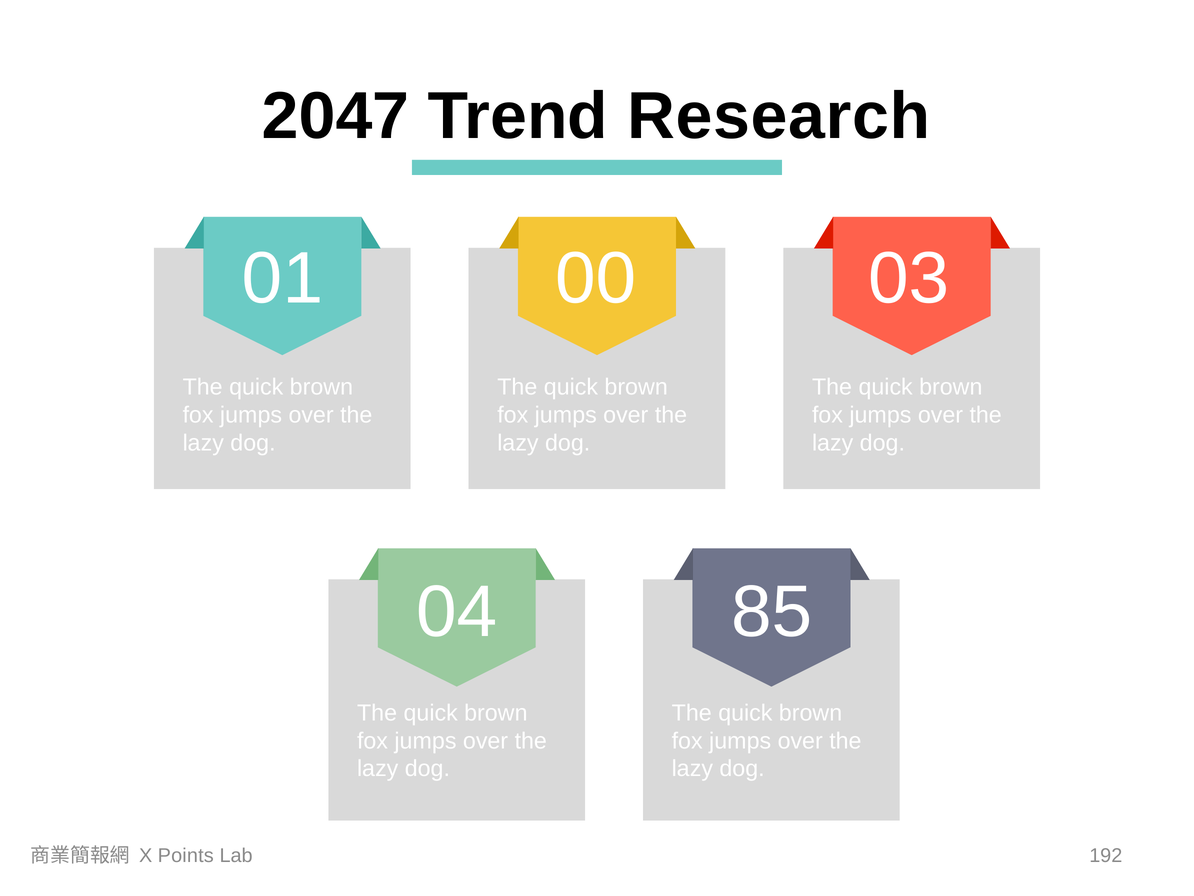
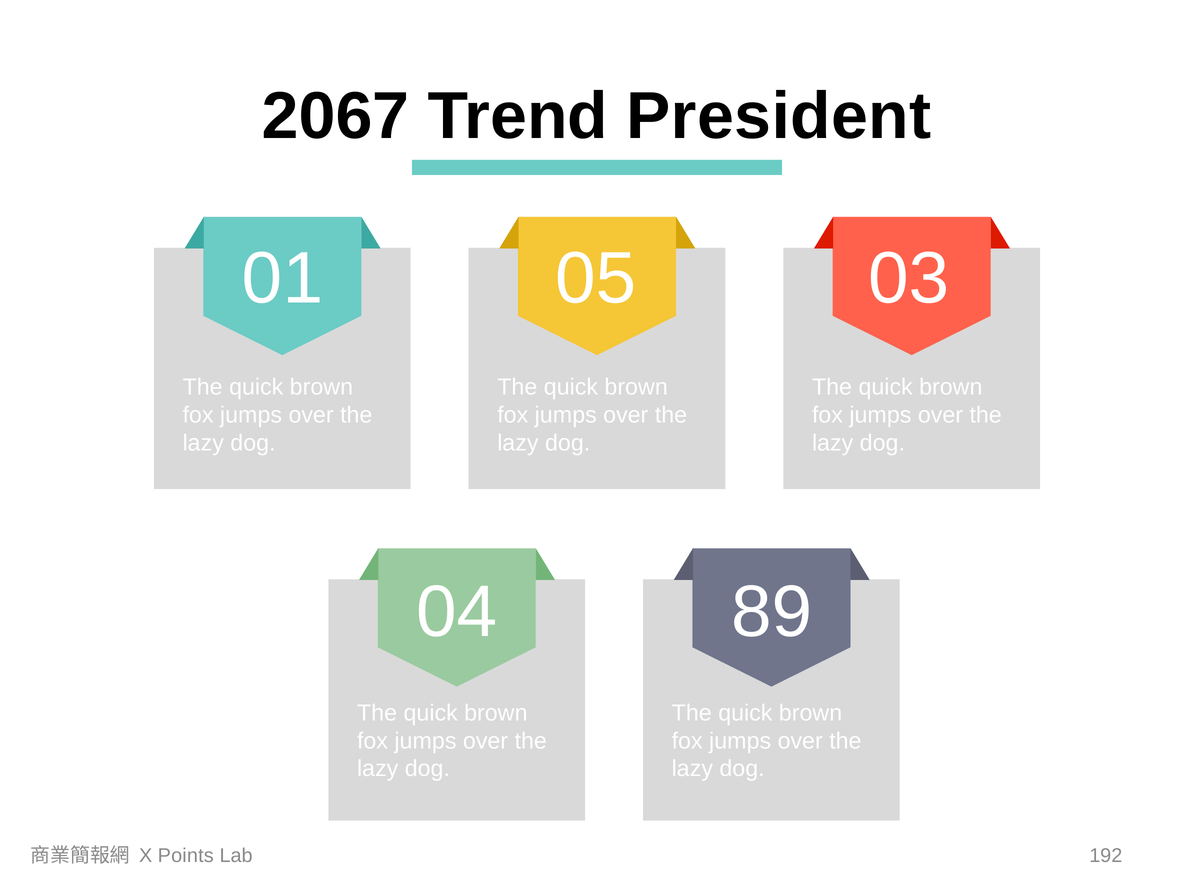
2047: 2047 -> 2067 (336, 116)
Research: Research -> President (779, 116)
00: 00 -> 05 (596, 278)
85: 85 -> 89 (772, 612)
